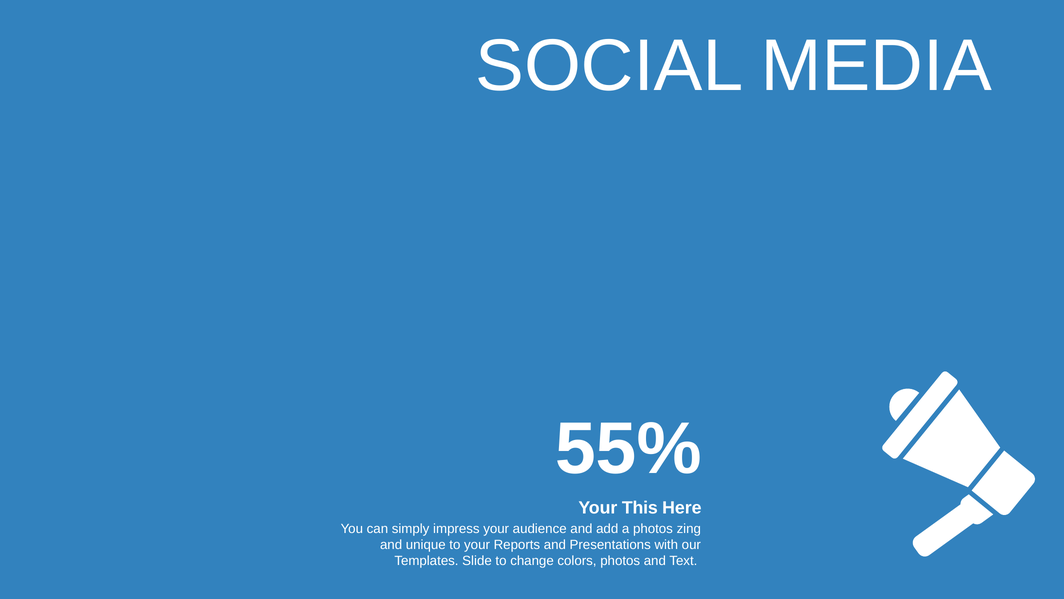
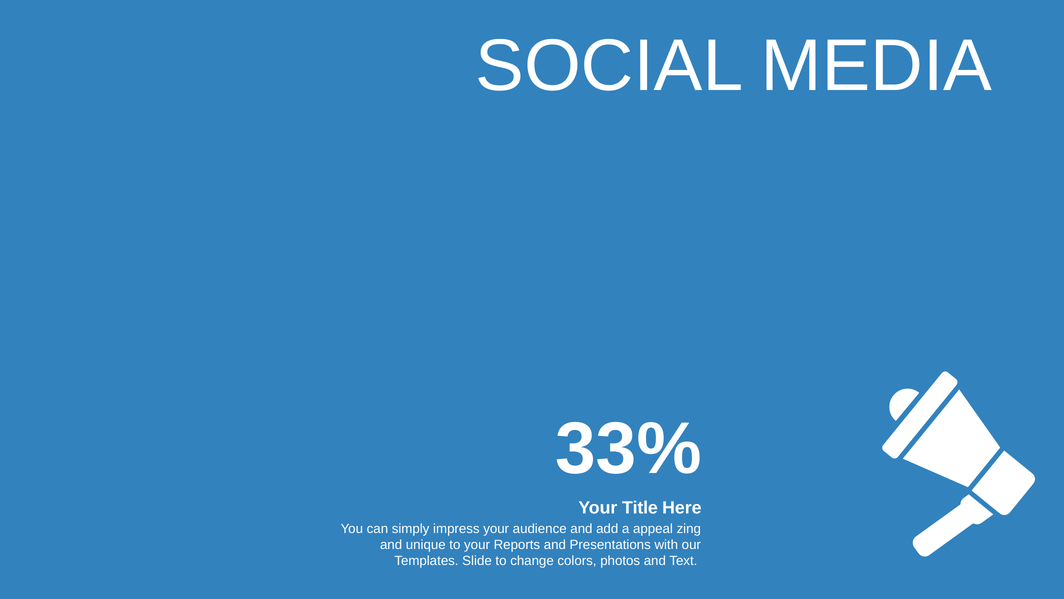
55%: 55% -> 33% (628, 448)
This: This -> Title (640, 507)
a photos: photos -> appeal (653, 529)
